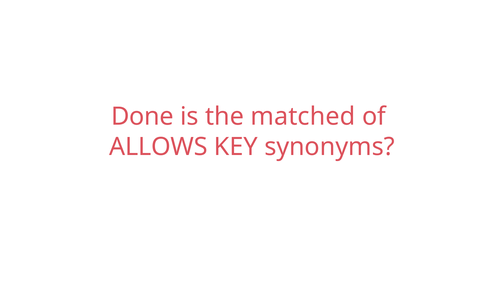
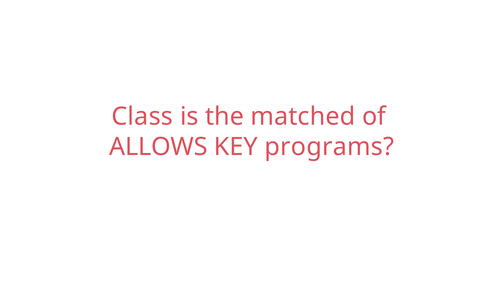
Done: Done -> Class (142, 116)
synonyms: synonyms -> programs (329, 147)
